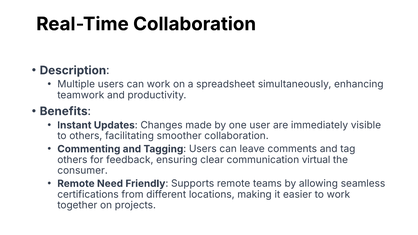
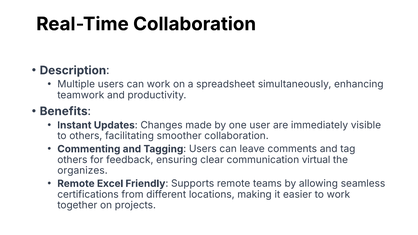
consumer: consumer -> organizes (83, 171)
Need: Need -> Excel (110, 184)
